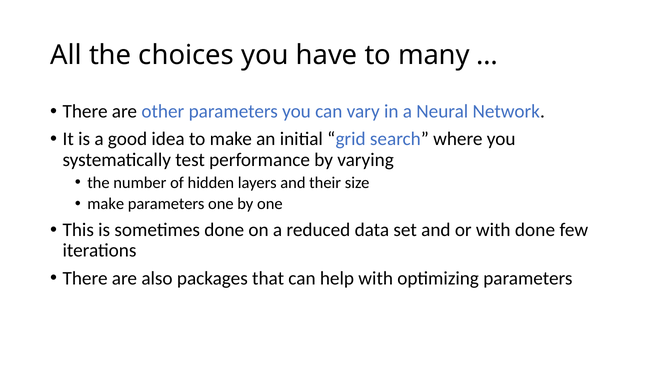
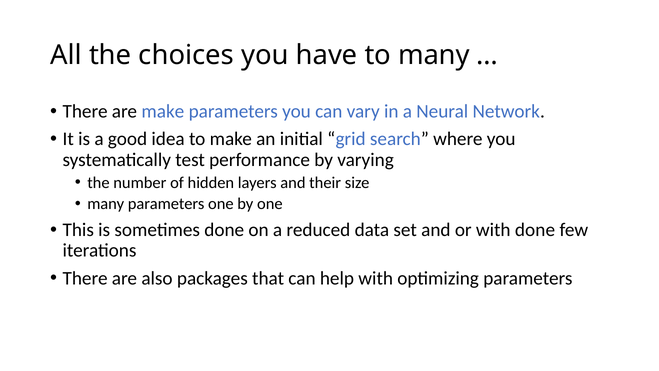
are other: other -> make (163, 111)
make: make -> many (106, 204)
